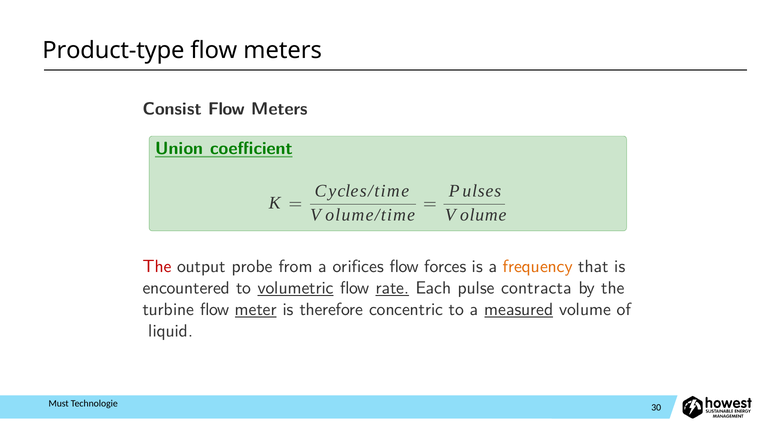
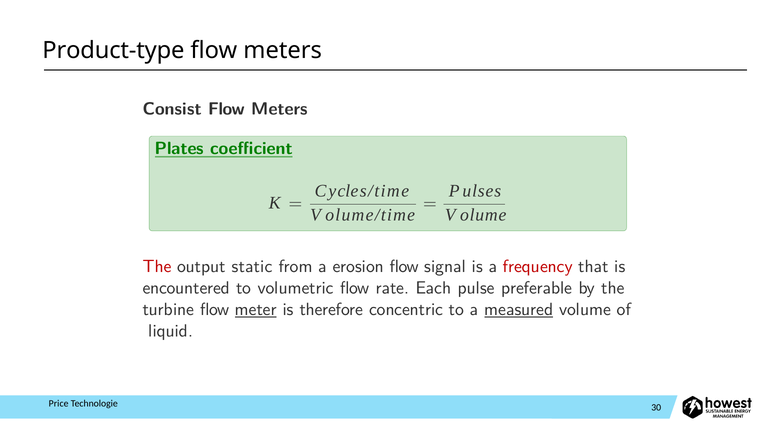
Union: Union -> Plates (179, 148)
probe: probe -> static (252, 266)
orifices: orifices -> erosion (358, 266)
forces: forces -> signal (445, 266)
frequency colour: orange -> red (538, 266)
volumetric underline: present -> none (296, 288)
rate underline: present -> none (392, 288)
contracta: contracta -> preferable (537, 288)
Must: Must -> Price (59, 403)
